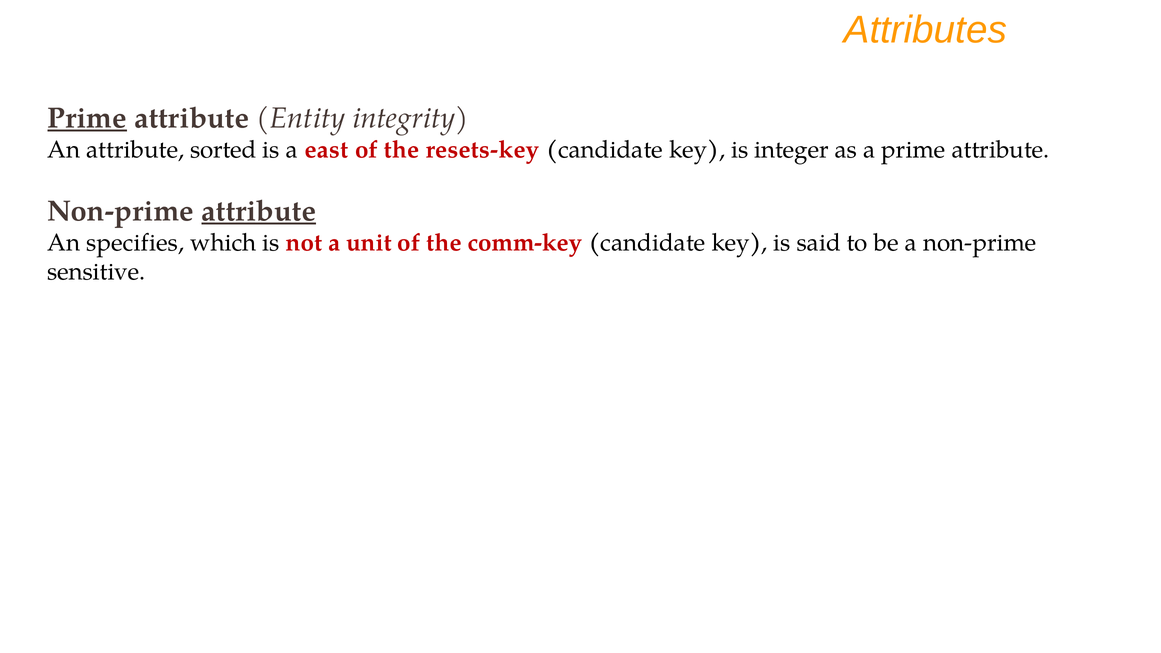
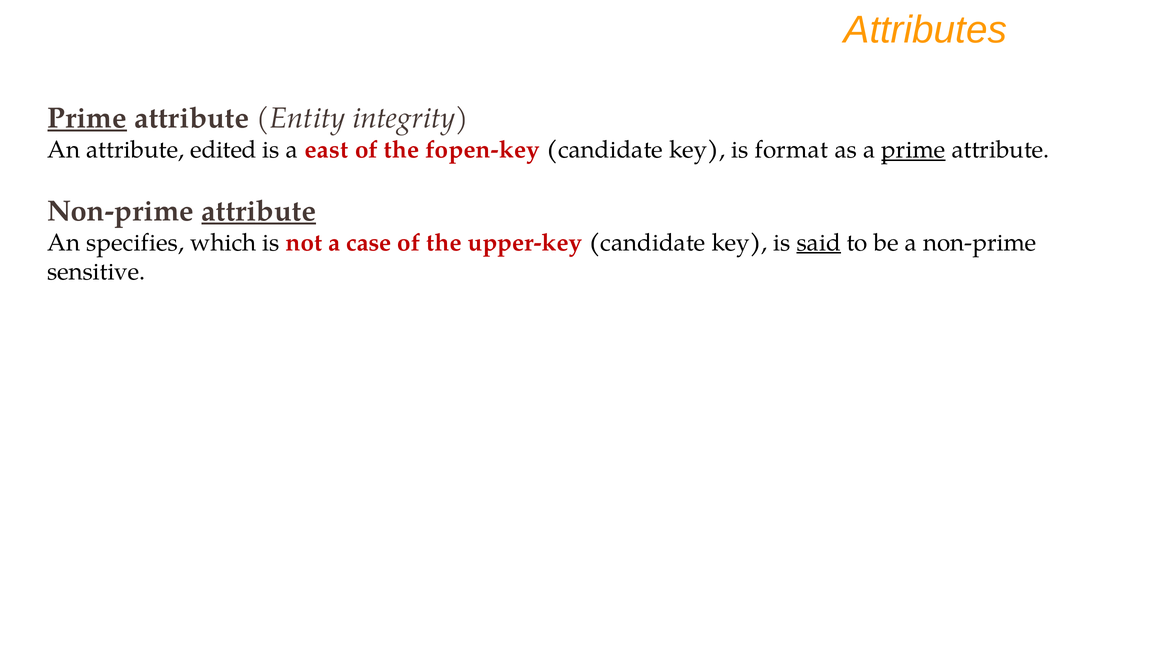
sorted: sorted -> edited (223, 150)
resets-key: resets-key -> fopen-key (483, 150)
integer: integer -> format (791, 150)
prime underline: none -> present (913, 150)
unit: unit -> case (369, 243)
comm-key: comm-key -> upper-key (525, 243)
said underline: none -> present (819, 243)
